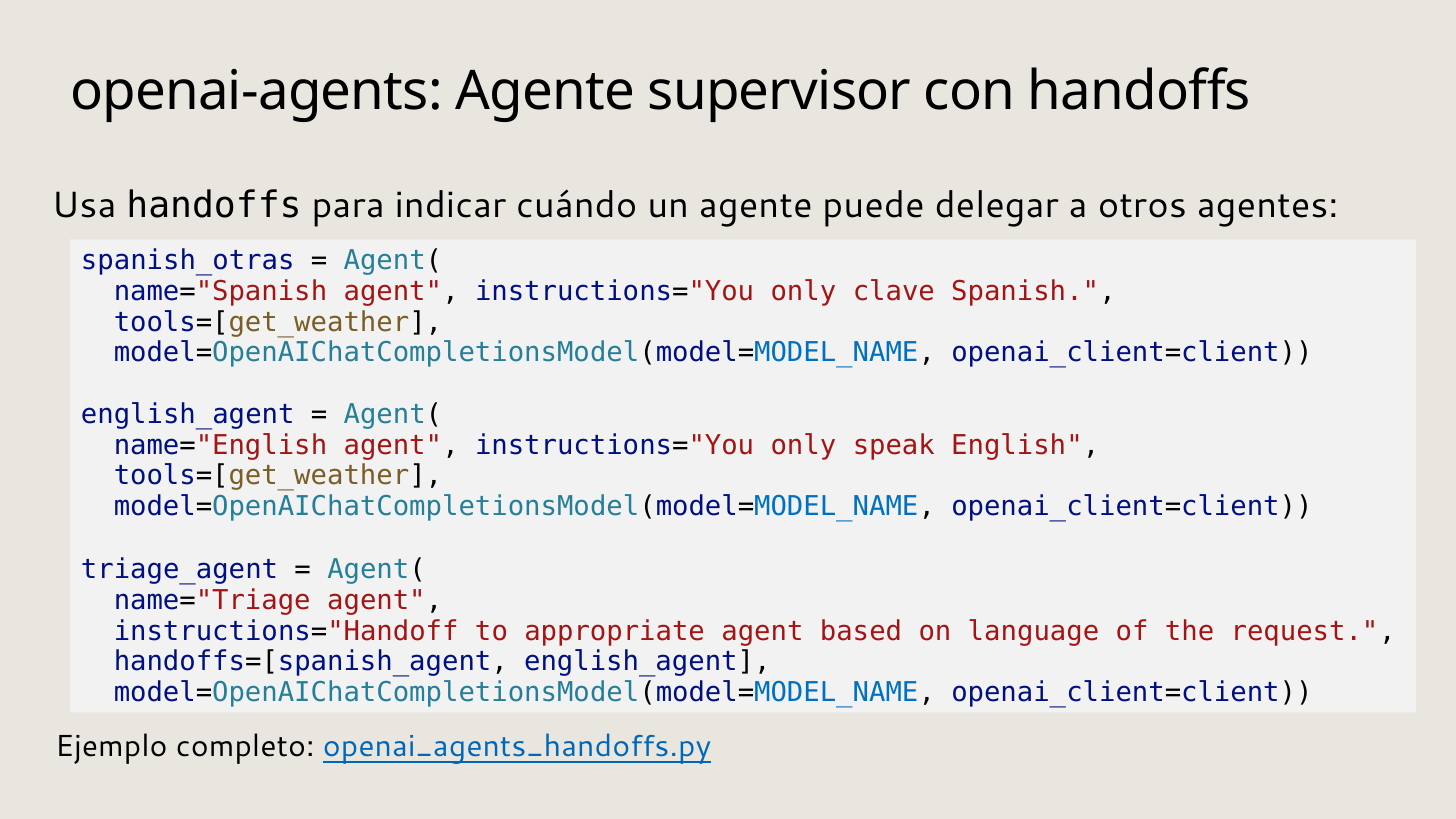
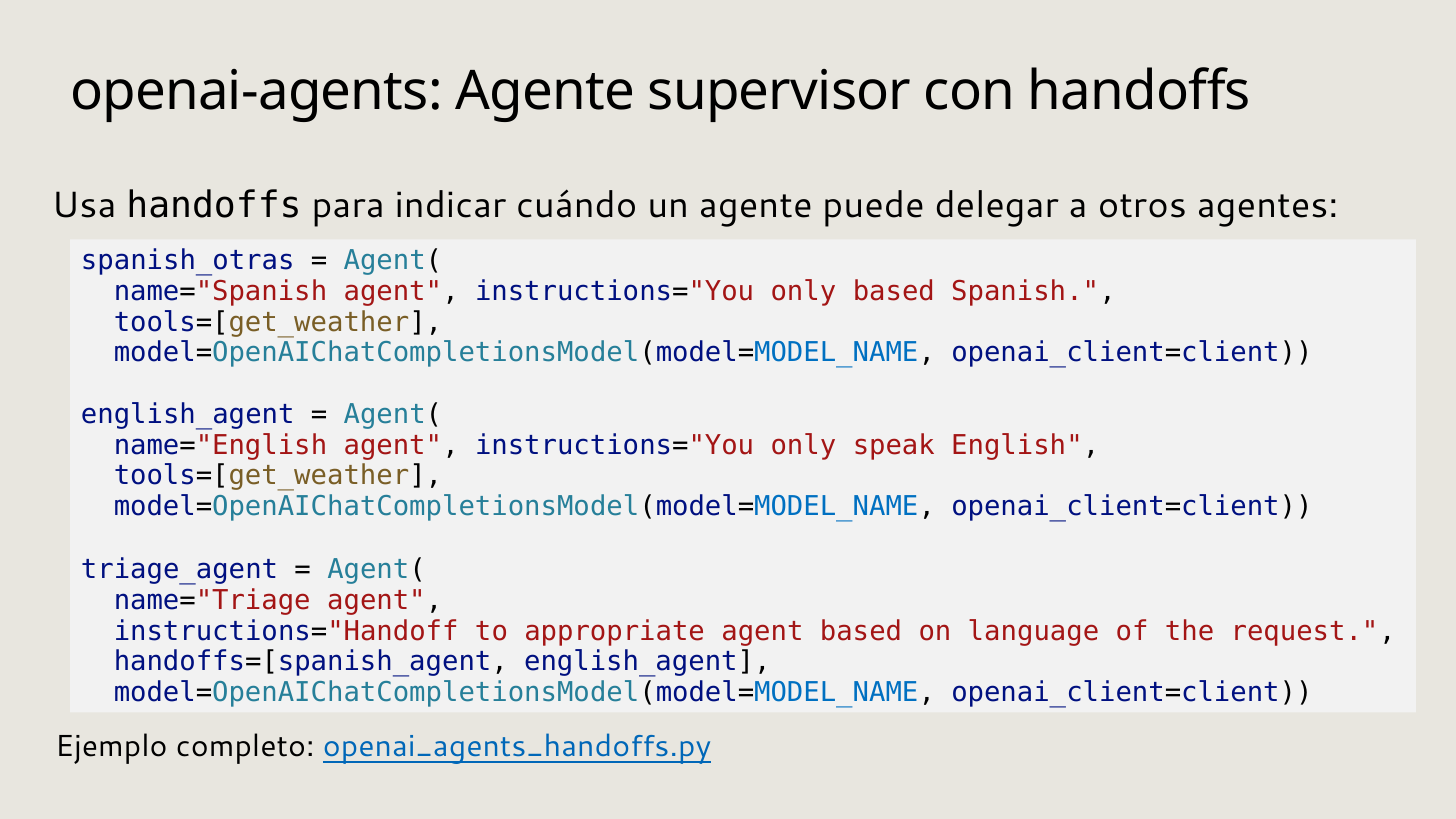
only clave: clave -> based (894, 292)
